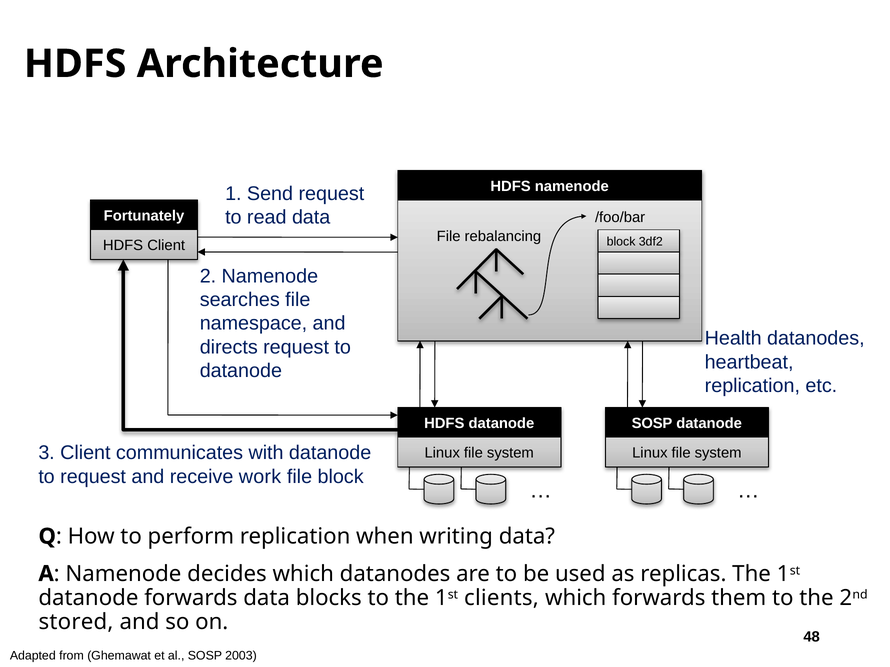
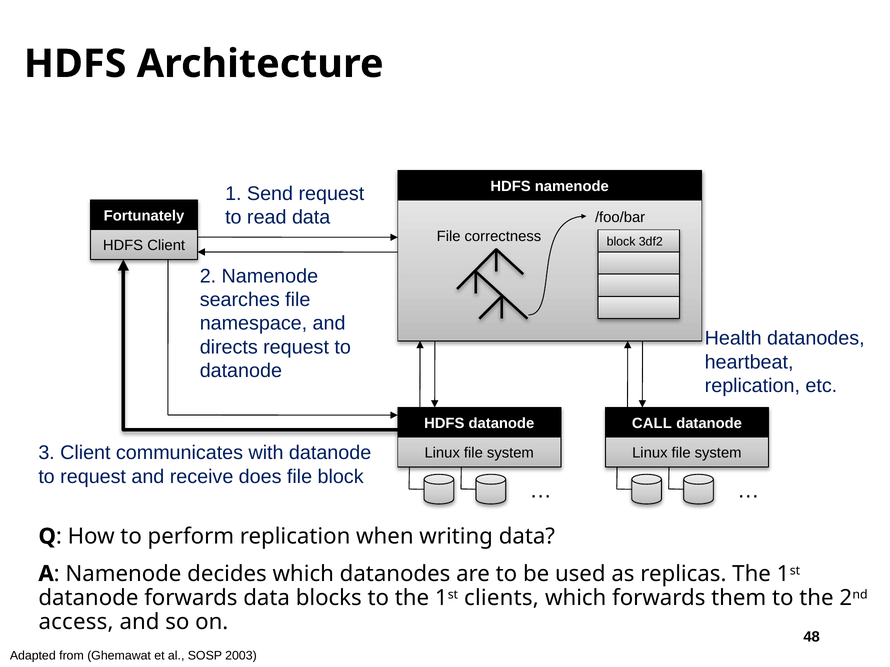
File rebalancing: rebalancing -> correctness (503, 236)
SOSP: SOSP -> CALL (652, 424)
work: work -> does (260, 477)
stored: stored -> access (76, 622)
